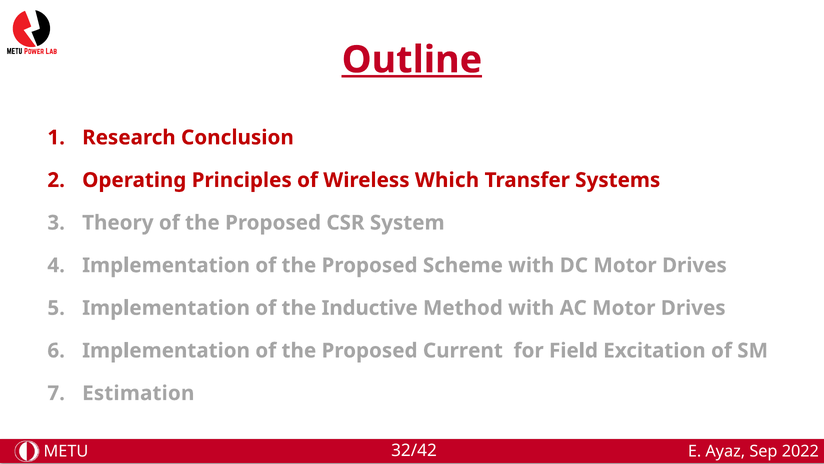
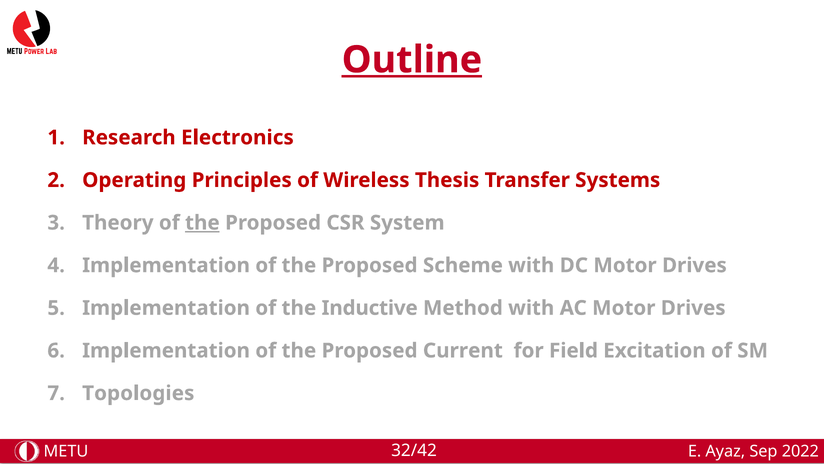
Conclusion: Conclusion -> Electronics (237, 137)
Which: Which -> Thesis (447, 180)
the underline: none -> present (202, 223)
Estimation: Estimation -> Topologies (138, 393)
